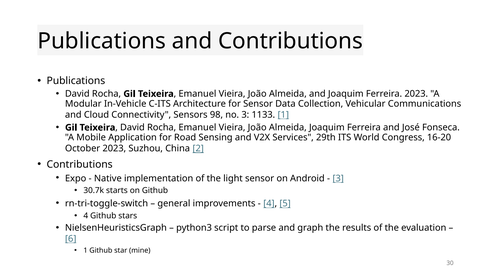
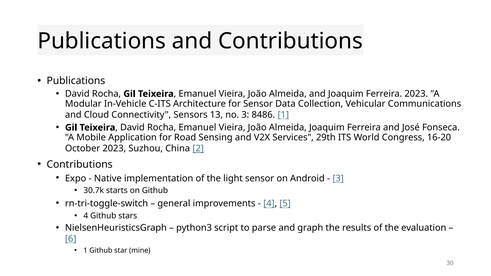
98: 98 -> 13 (216, 115)
1133: 1133 -> 8486 (263, 115)
